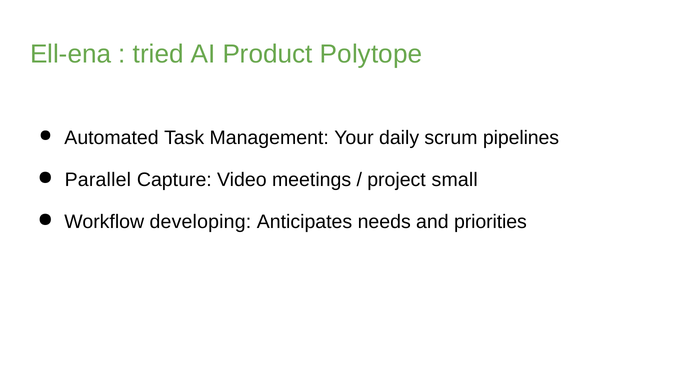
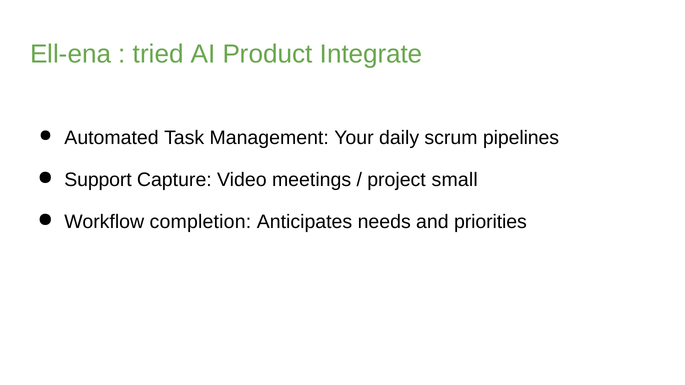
Polytope: Polytope -> Integrate (371, 54)
Parallel: Parallel -> Support (98, 180)
developing: developing -> completion (200, 222)
